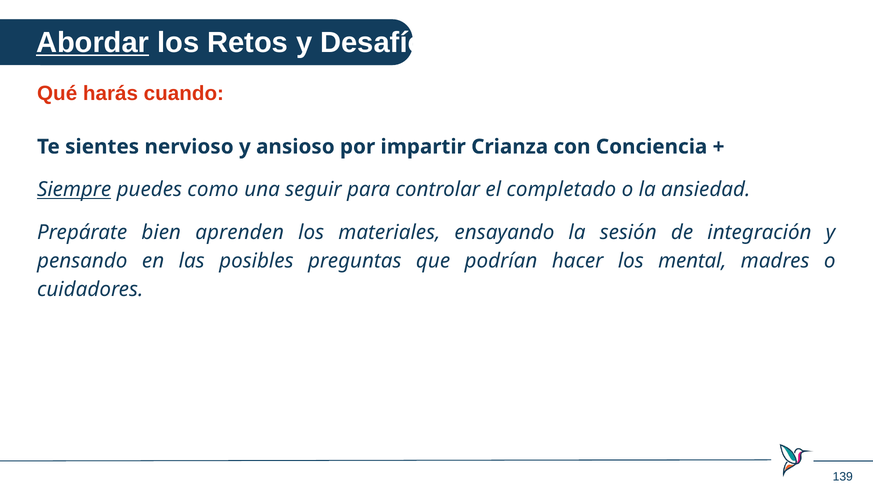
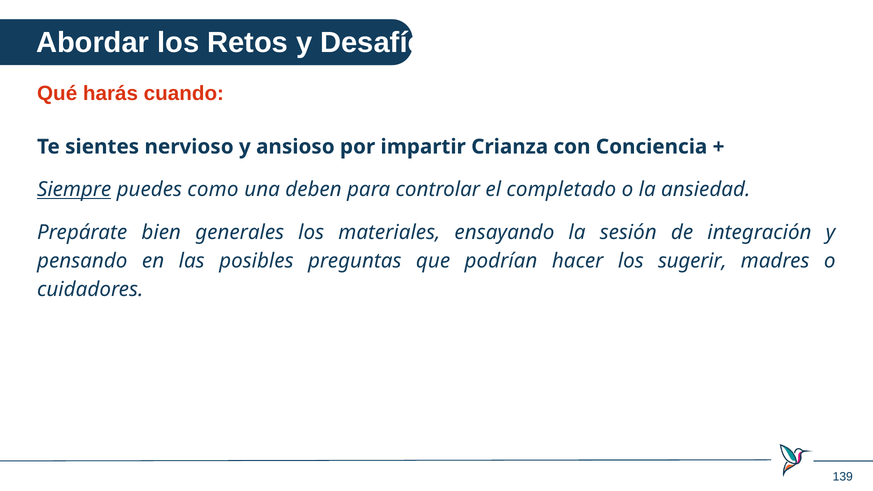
Abordar underline: present -> none (93, 43)
seguir: seguir -> deben (313, 190)
aprenden: aprenden -> generales (240, 233)
mental: mental -> sugerir (692, 261)
